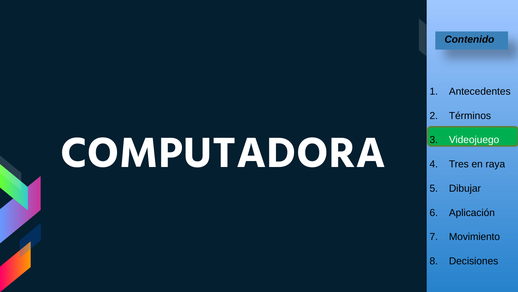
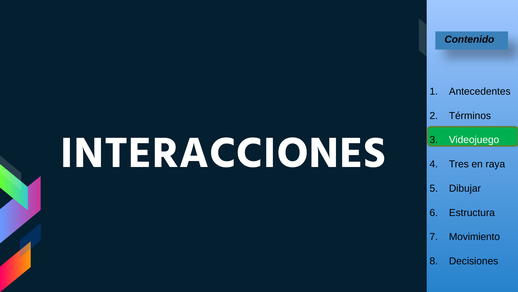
COMPUTADORA: COMPUTADORA -> INTERACCIONES (223, 152)
Aplicación: Aplicación -> Estructura (472, 212)
